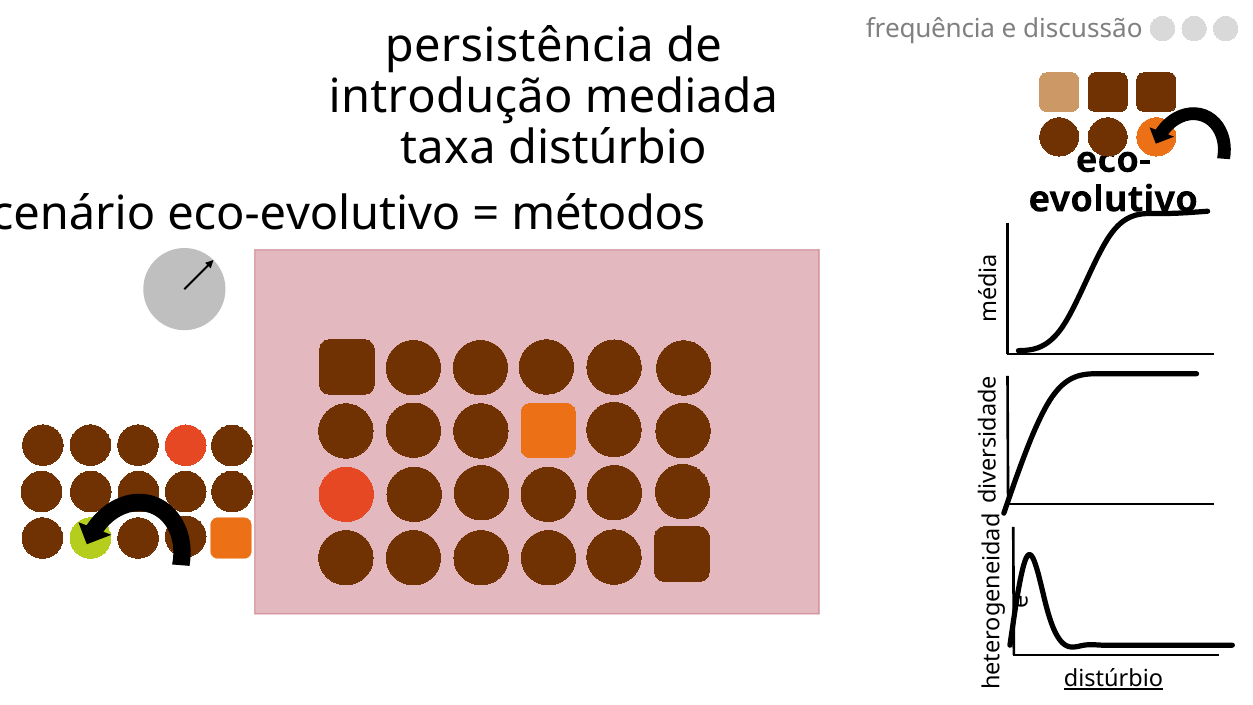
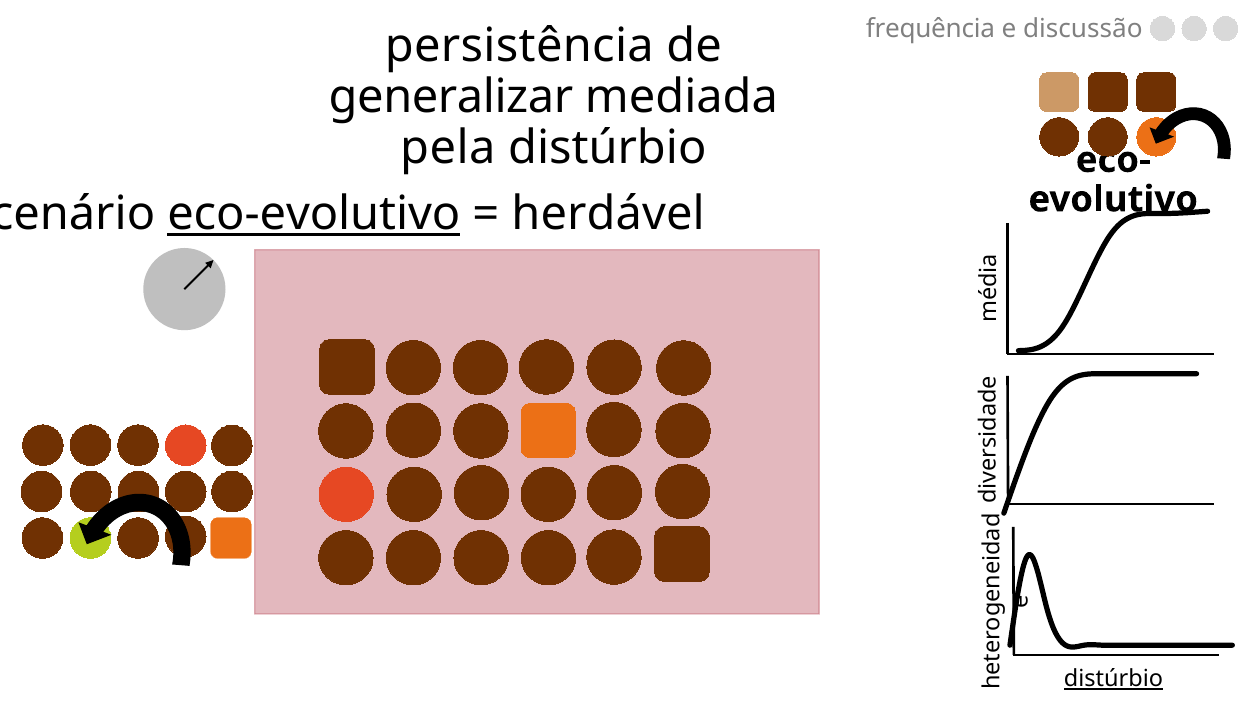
introdução: introdução -> generalizar (451, 97)
taxa: taxa -> pela (448, 148)
eco-evolutivo underline: none -> present (314, 214)
métodos: métodos -> herdável (608, 214)
